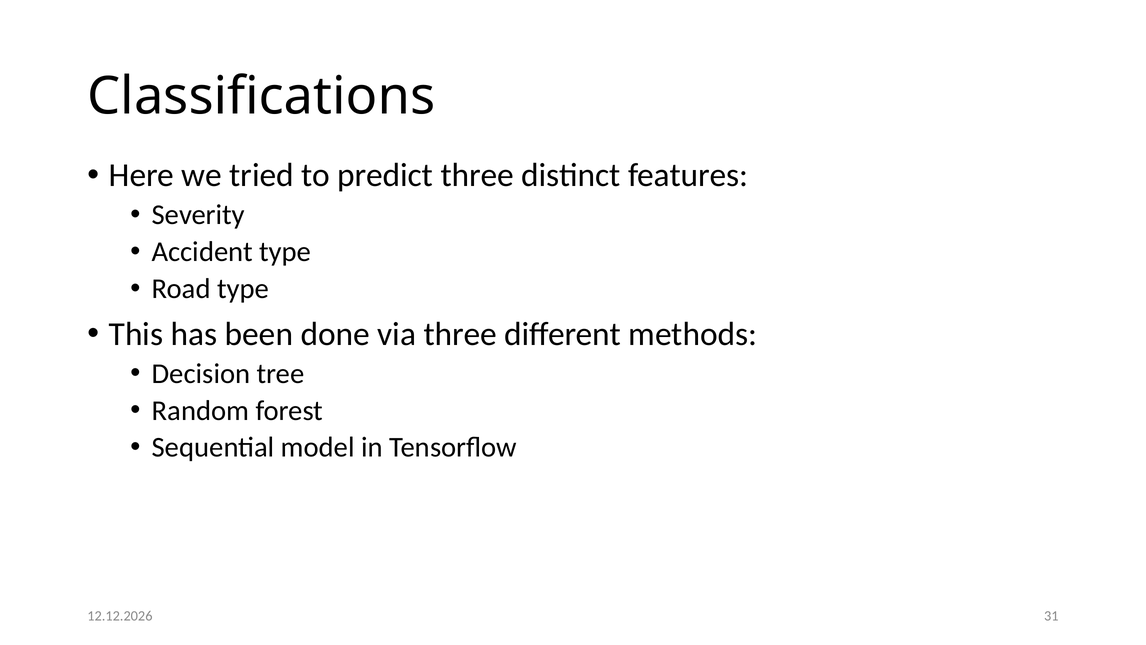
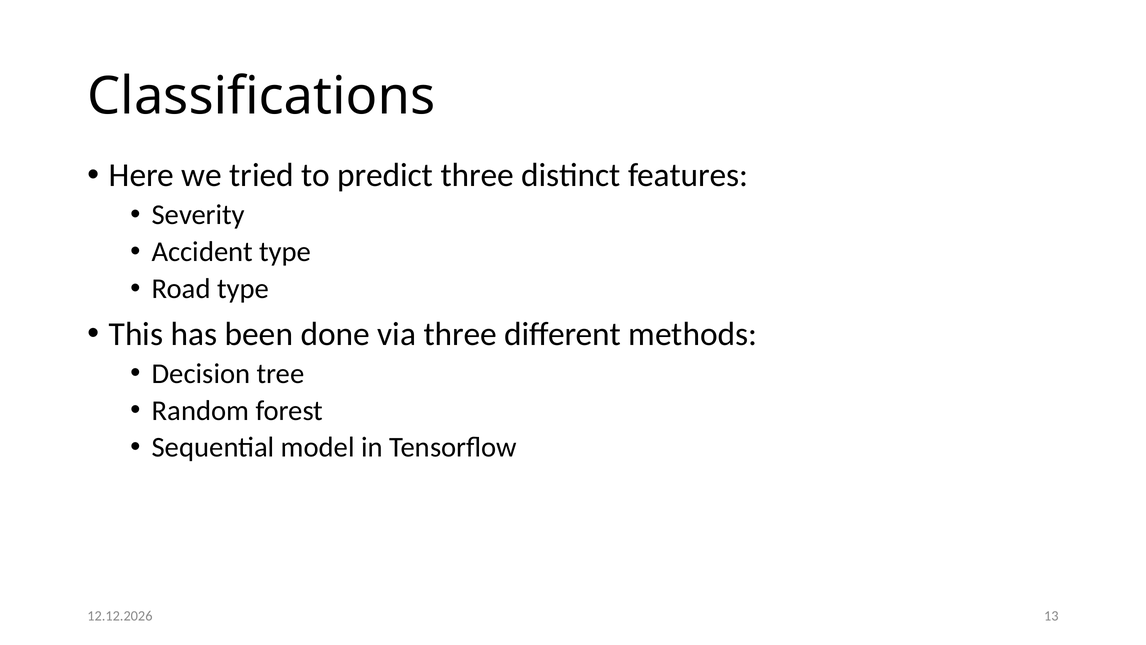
31: 31 -> 13 (1051, 615)
